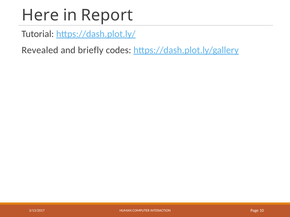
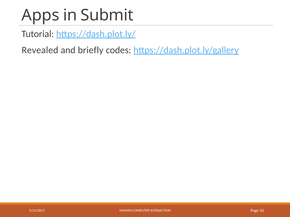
Here: Here -> Apps (40, 15)
Report: Report -> Submit (107, 15)
